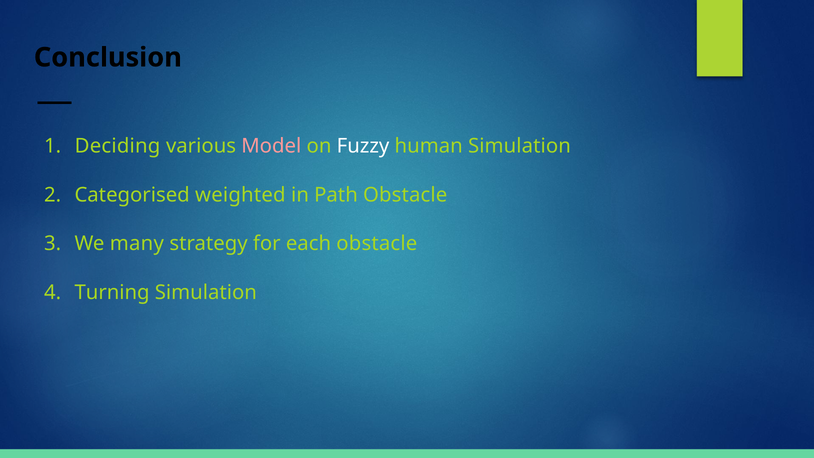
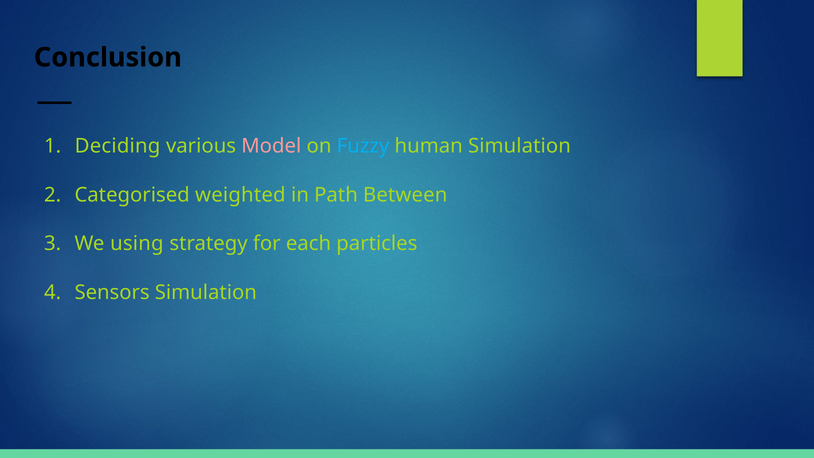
Fuzzy colour: white -> light blue (363, 146)
Path Obstacle: Obstacle -> Between (405, 195)
many: many -> using (137, 244)
each obstacle: obstacle -> particles (377, 244)
Turning: Turning -> Sensors (112, 292)
